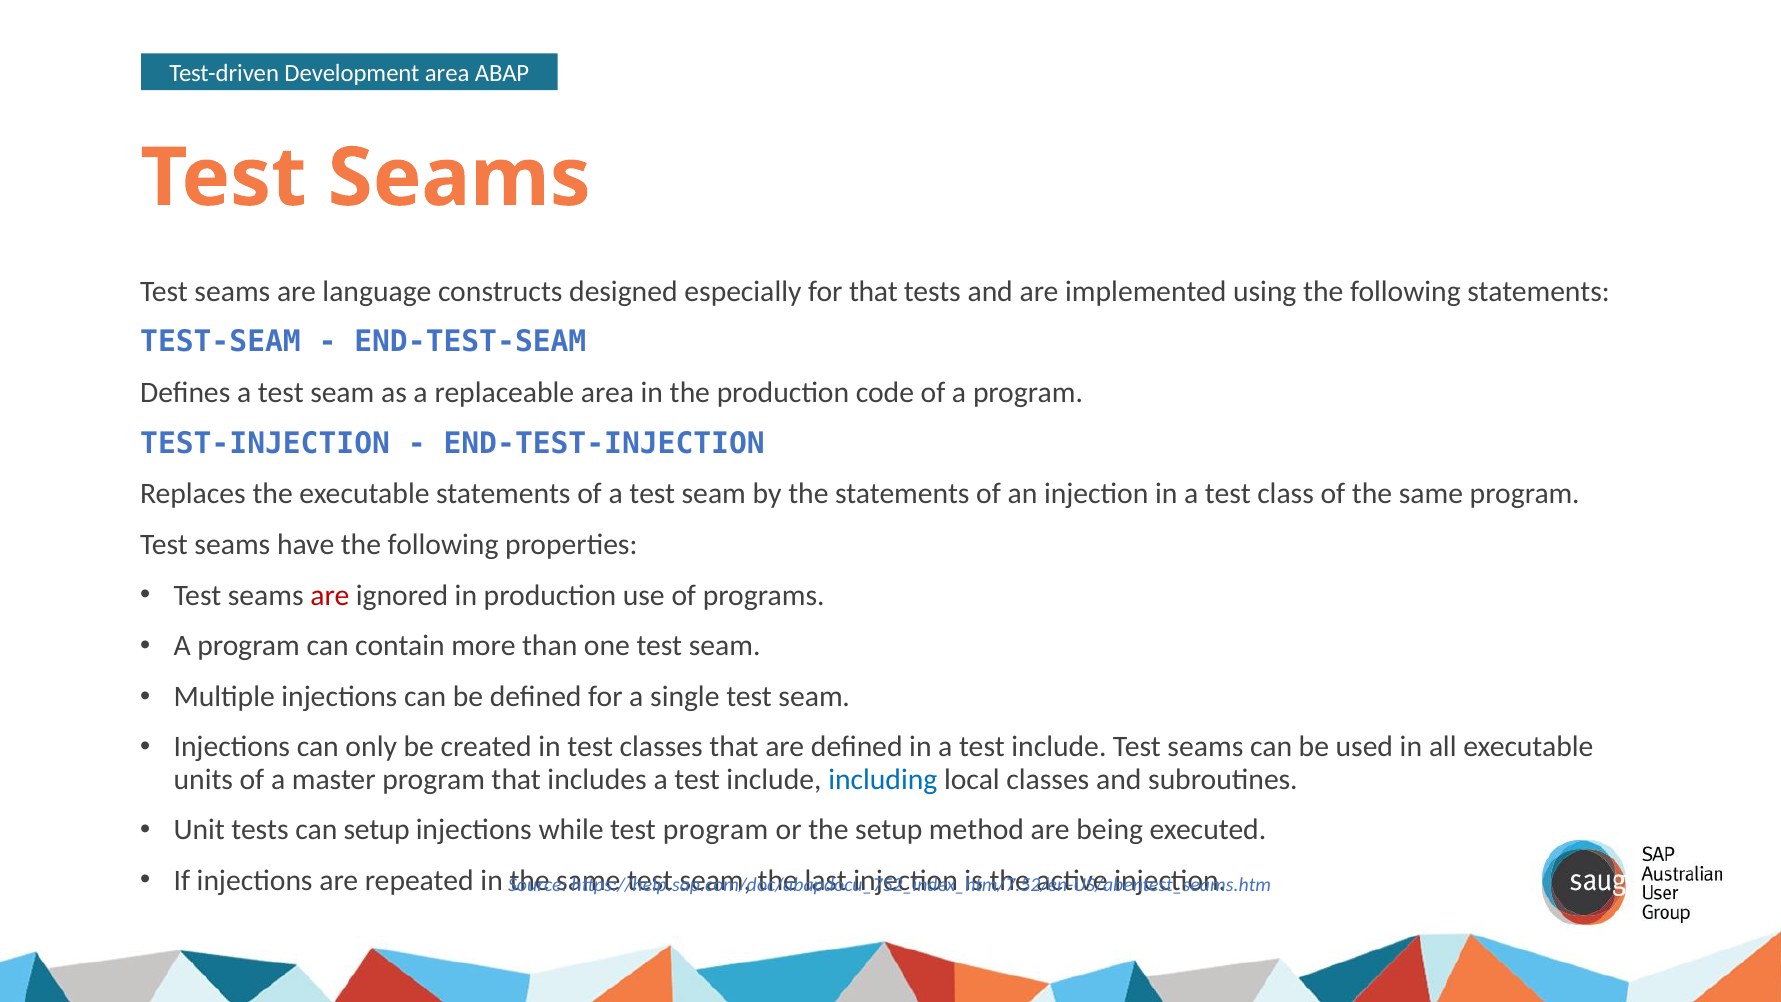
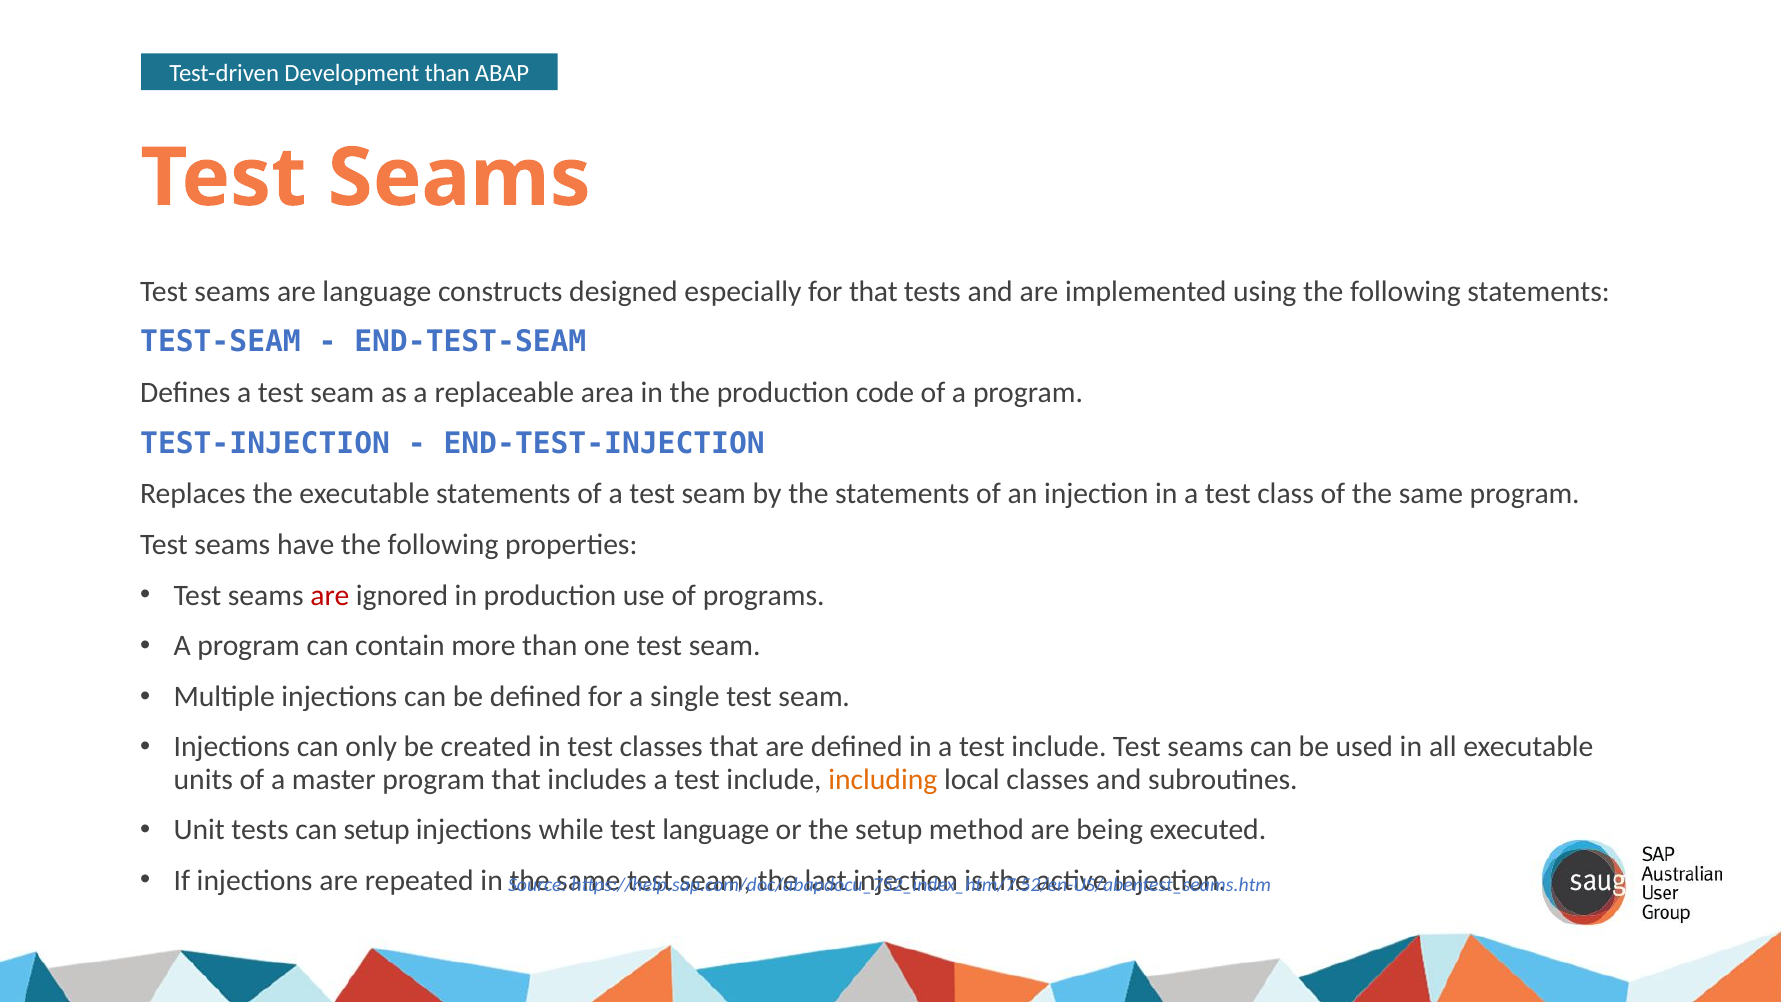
Development area: area -> than (447, 73)
including colour: blue -> orange (883, 779)
test program: program -> language (716, 830)
